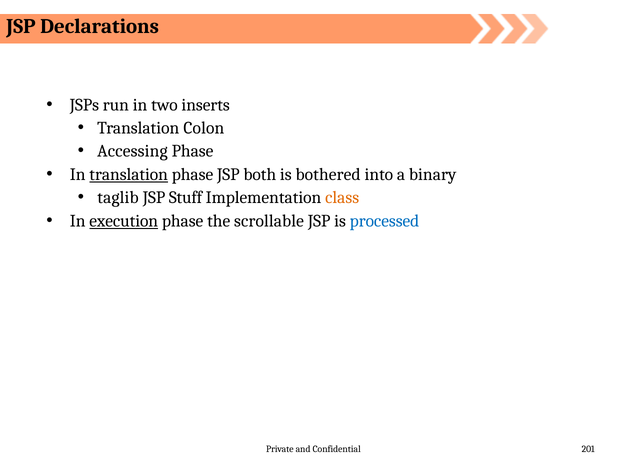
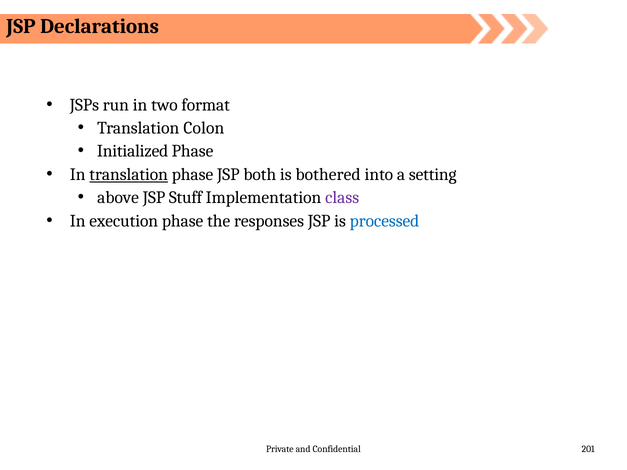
inserts: inserts -> format (206, 105)
Accessing: Accessing -> Initialized (133, 151)
binary: binary -> setting (433, 175)
taglib: taglib -> above (118, 198)
class colour: orange -> purple (342, 198)
execution underline: present -> none (124, 221)
scrollable: scrollable -> responses (269, 221)
